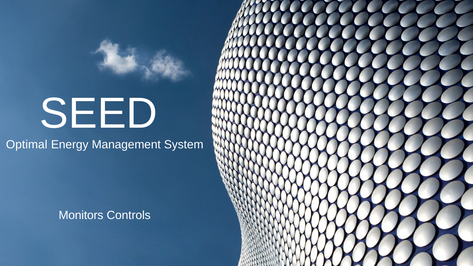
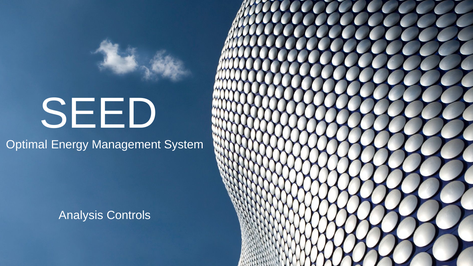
Monitors: Monitors -> Analysis (81, 215)
